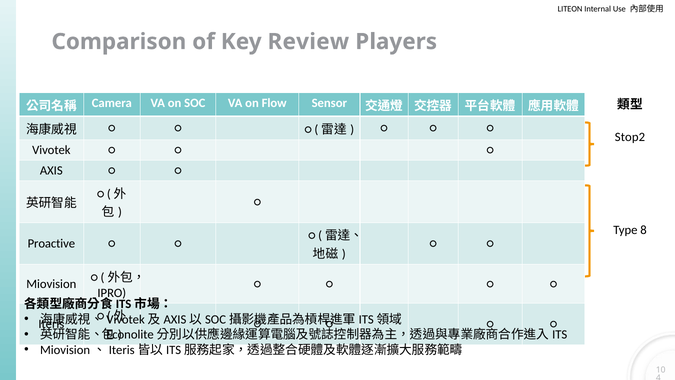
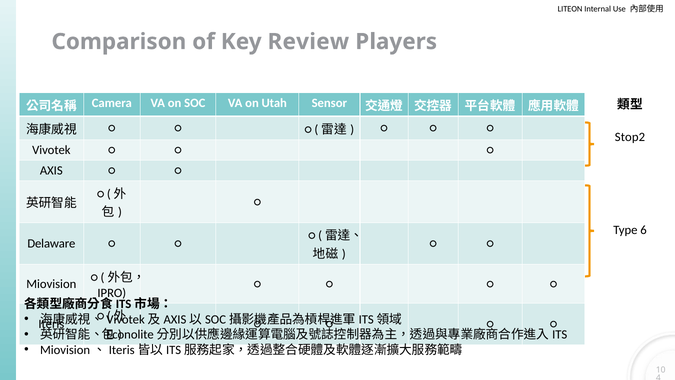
Flow: Flow -> Utah (274, 103)
8: 8 -> 6 (644, 230)
Proactive: Proactive -> Delaware (51, 243)
